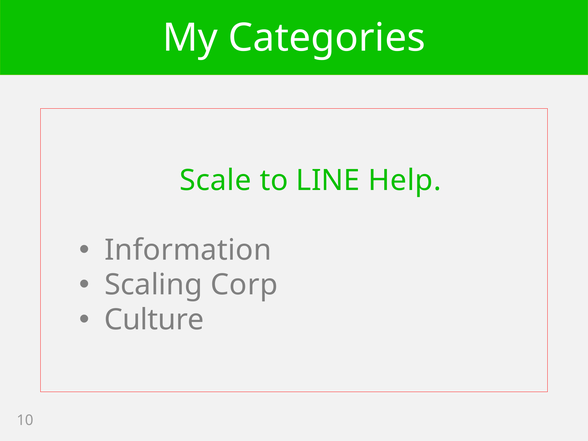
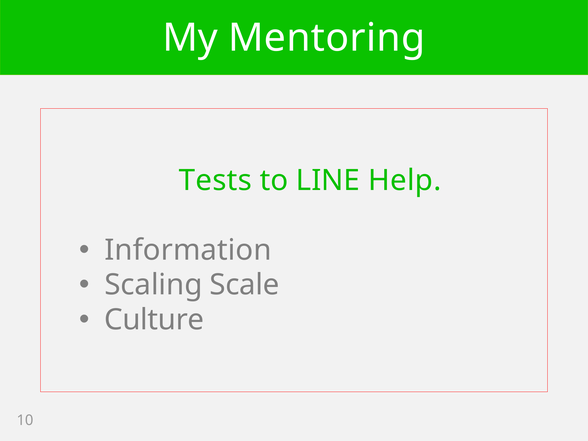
Categories: Categories -> Mentoring (327, 38)
Scale: Scale -> Tests (215, 180)
Corp: Corp -> Scale (244, 285)
